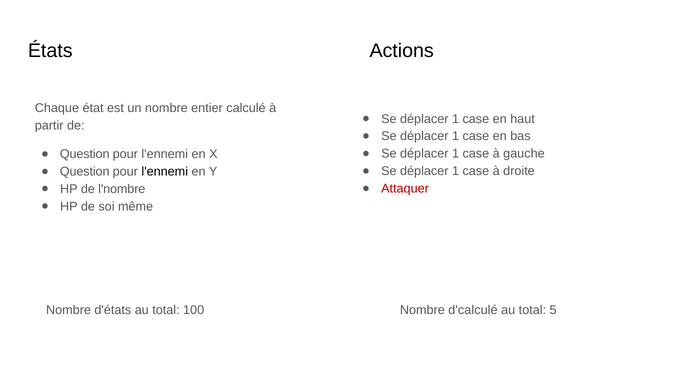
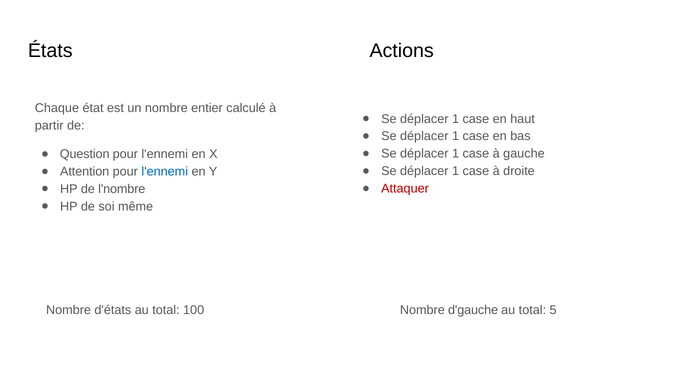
Question: Question -> Attention (85, 172)
l'ennemi colour: black -> blue (165, 172)
d'calculé: d'calculé -> d'gauche (473, 310)
